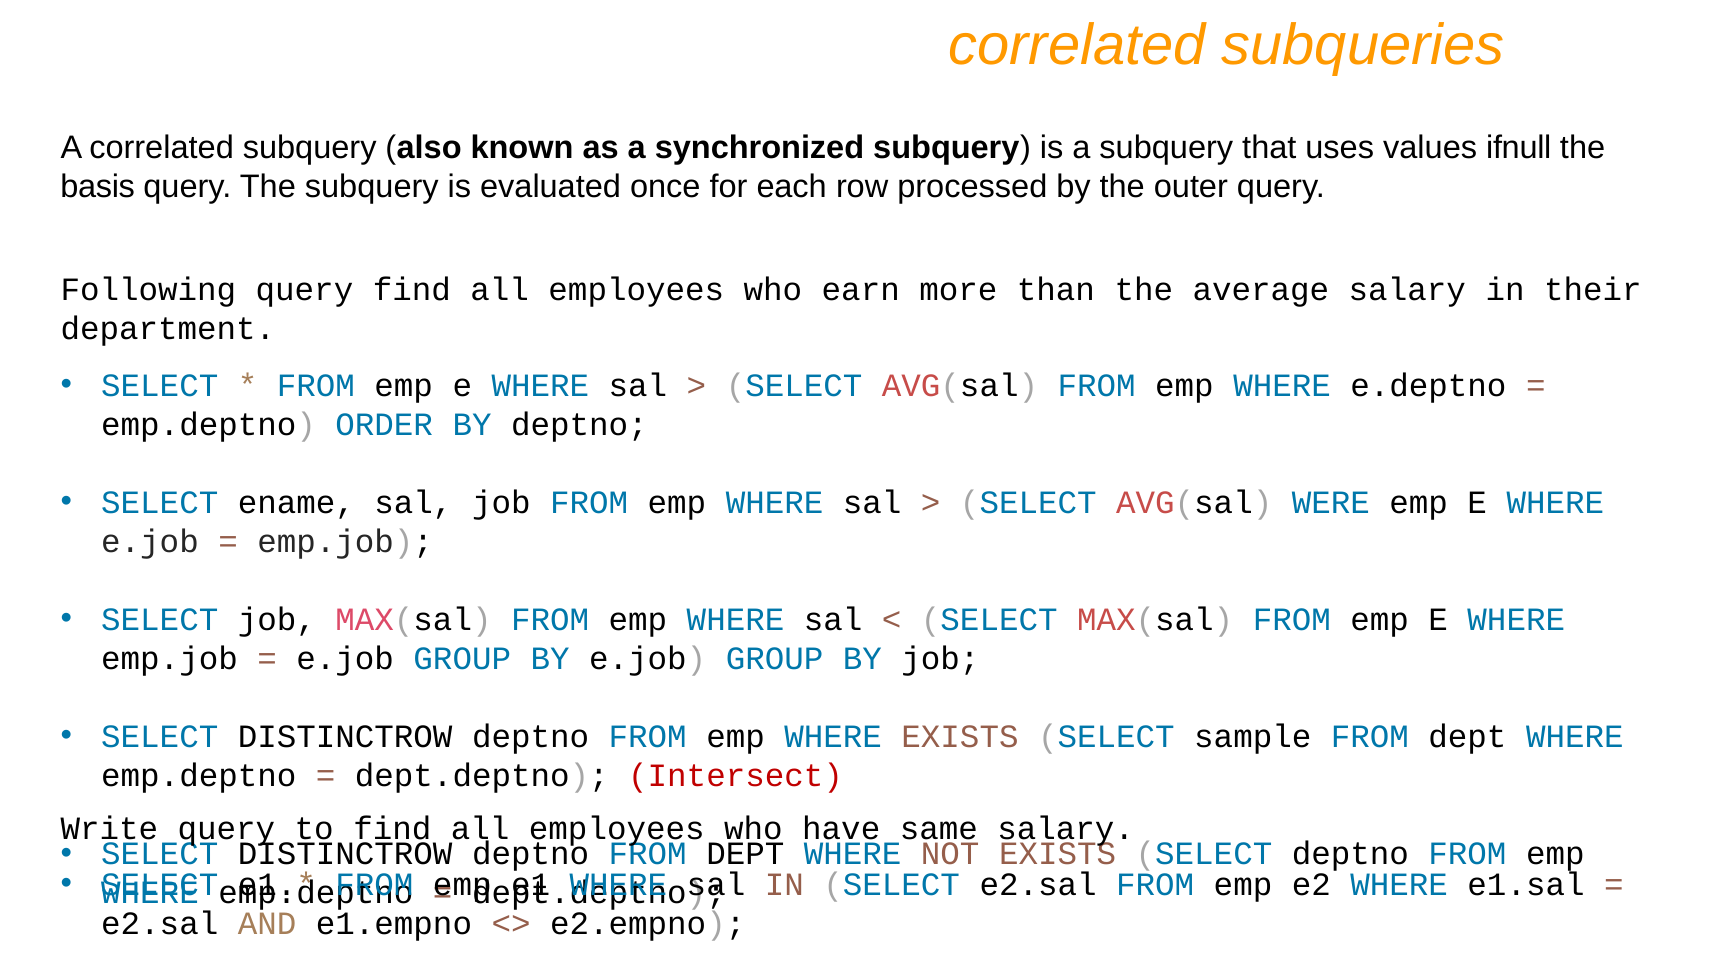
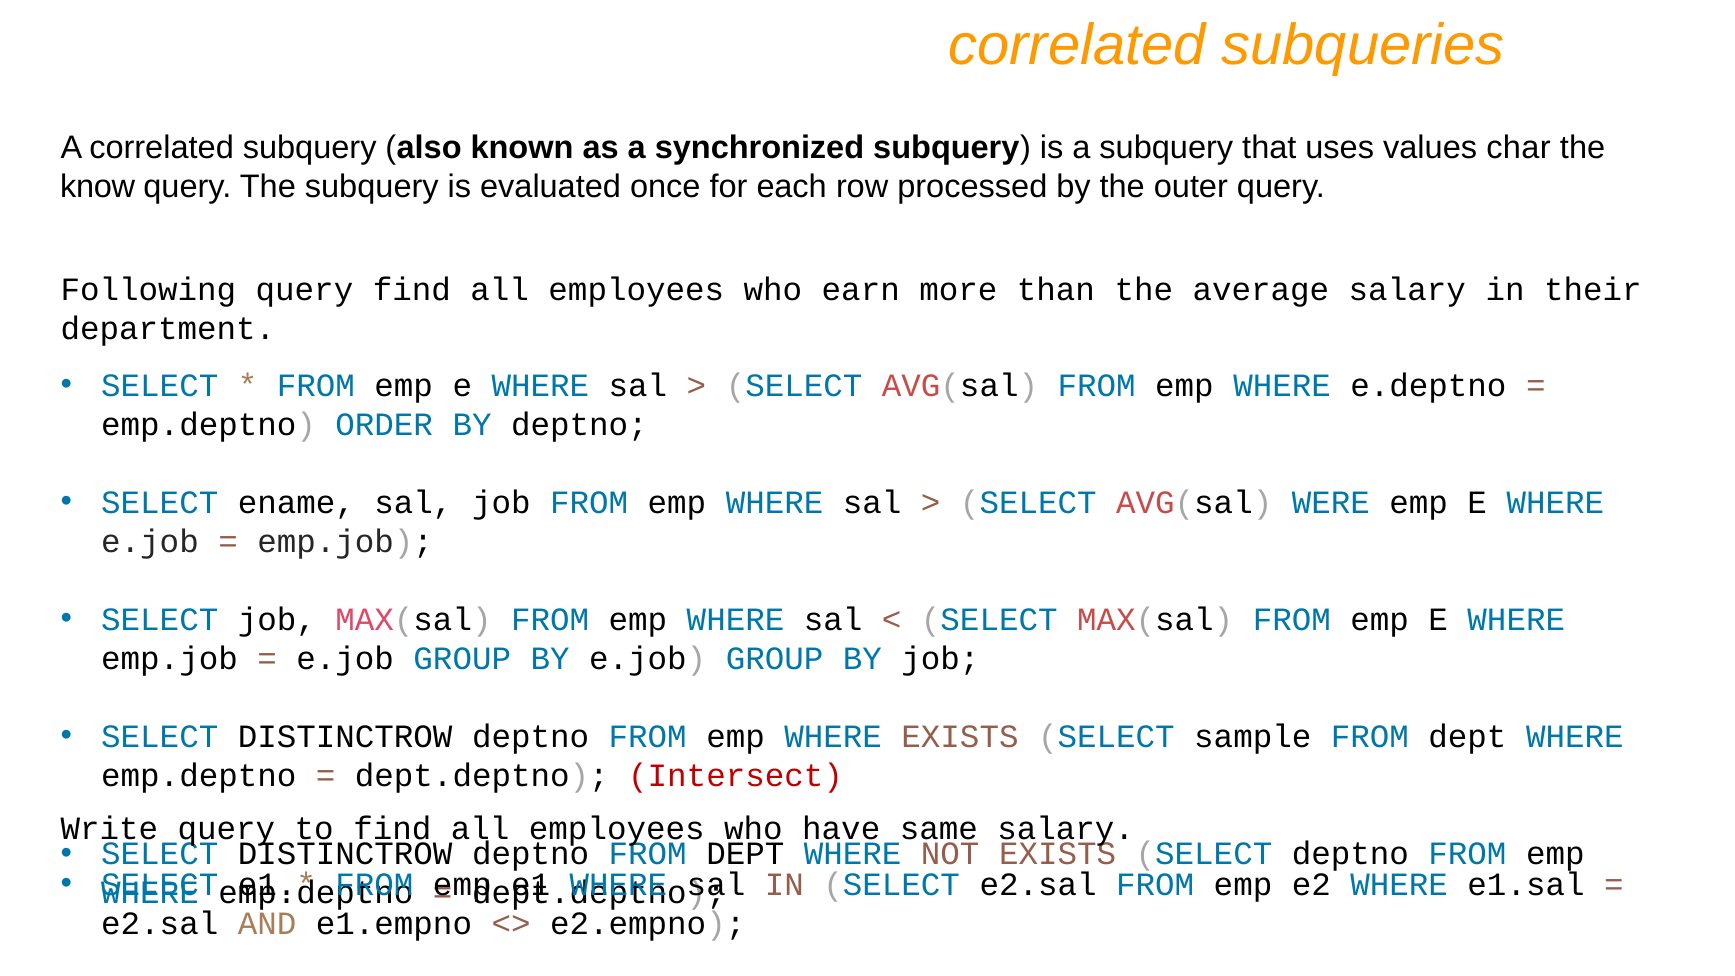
ifnull: ifnull -> char (1518, 147)
basis: basis -> know (98, 186)
